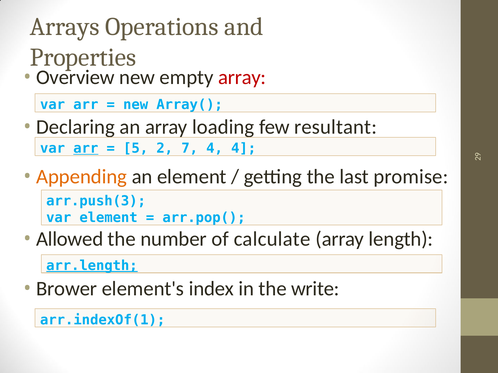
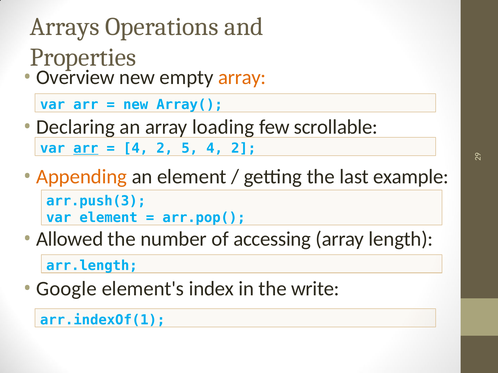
array colour: red -> orange (242, 77)
resultant: resultant -> scrollable (336, 127)
5: 5 -> 4 (136, 149)
7: 7 -> 5 (190, 149)
4: 4 -> 2 (244, 149)
promise: promise -> example (411, 177)
calculate: calculate -> accessing (272, 239)
arr.length underline: present -> none (92, 266)
Brower: Brower -> Google (66, 289)
